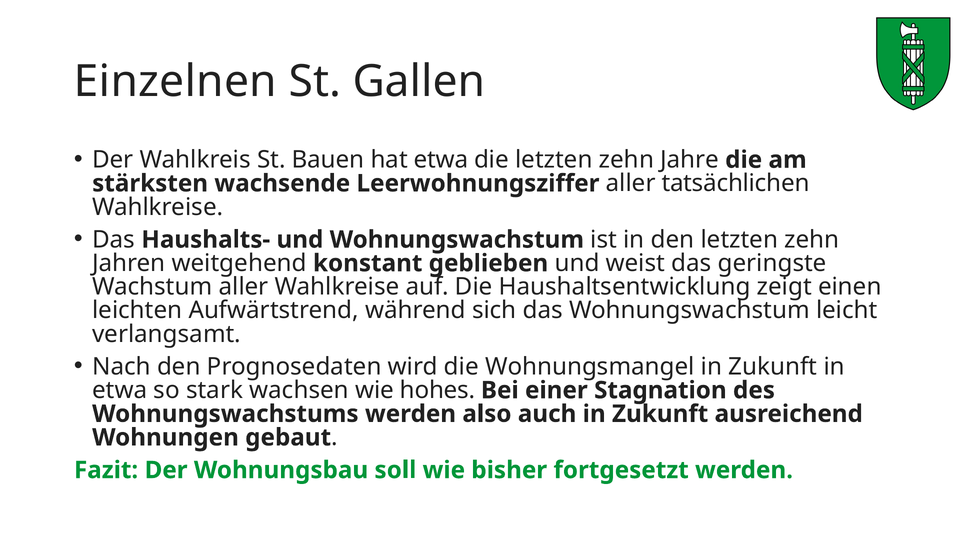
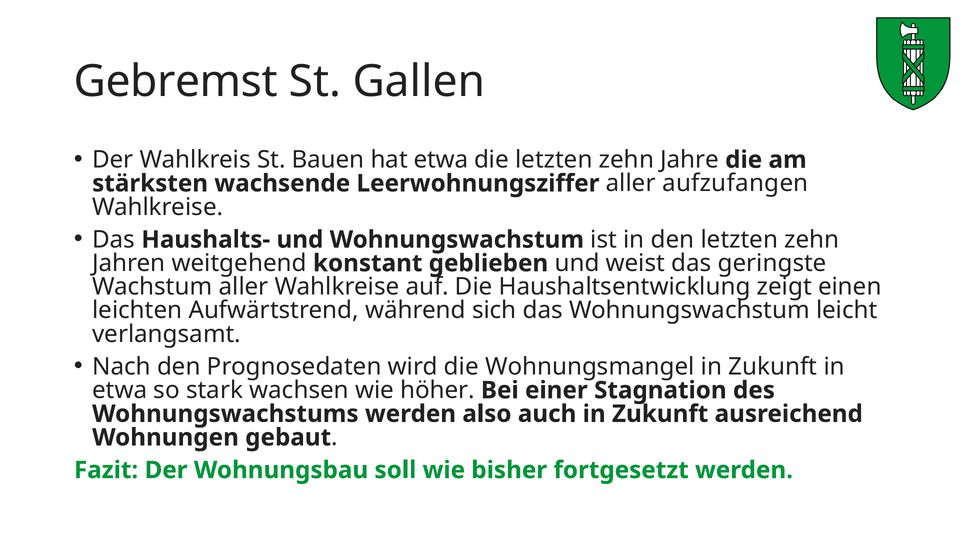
Einzelnen: Einzelnen -> Gebremst (176, 81)
tatsächlichen: tatsächlichen -> aufzufangen (735, 183)
hohes: hohes -> höher (438, 390)
